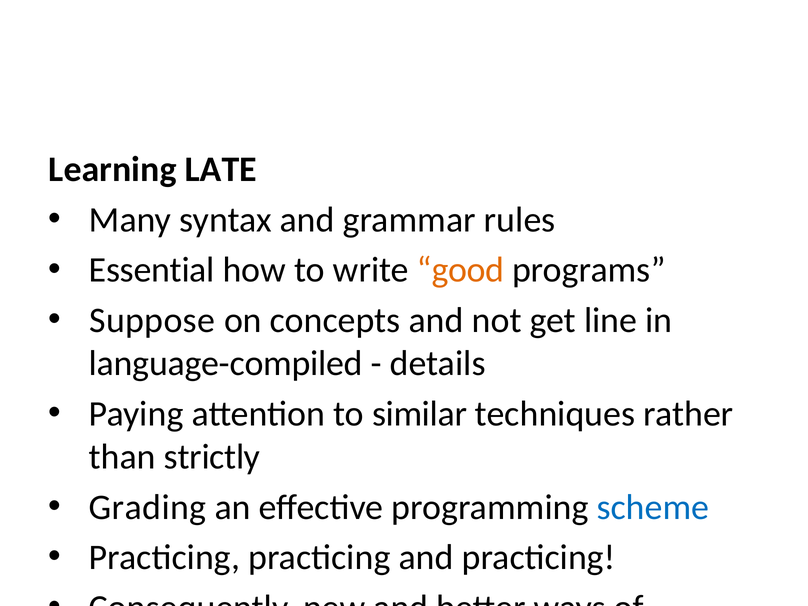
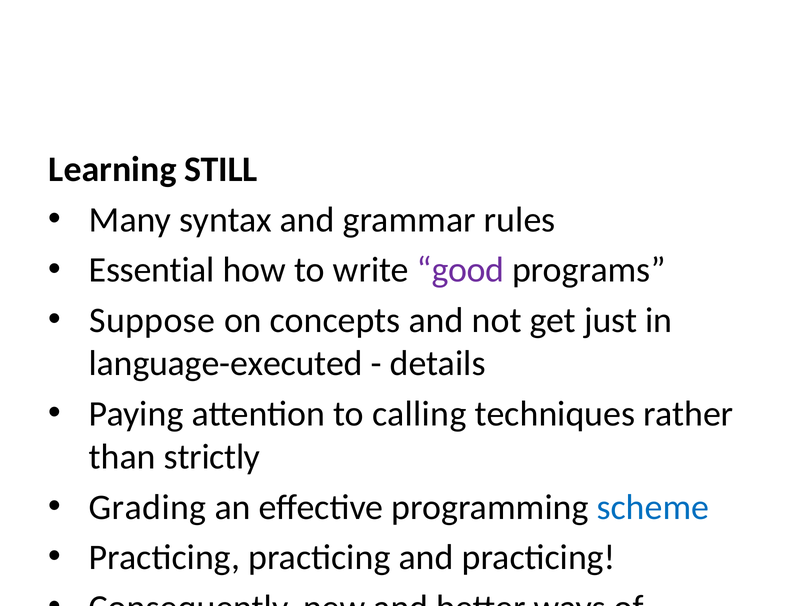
LATE: LATE -> STILL (221, 170)
good colour: orange -> purple (461, 270)
line: line -> just (611, 320)
language-compiled: language-compiled -> language-executed (226, 363)
similar: similar -> calling (419, 414)
